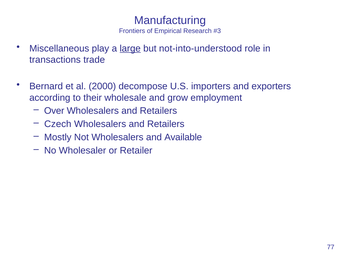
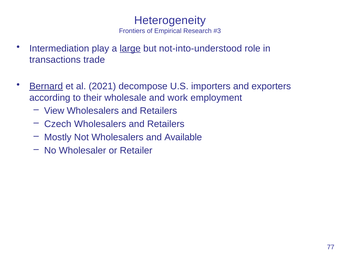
Manufacturing: Manufacturing -> Heterogeneity (170, 20)
Miscellaneous: Miscellaneous -> Intermediation (59, 49)
Bernard underline: none -> present (46, 86)
2000: 2000 -> 2021 (102, 86)
grow: grow -> work (178, 98)
Over: Over -> View (54, 111)
